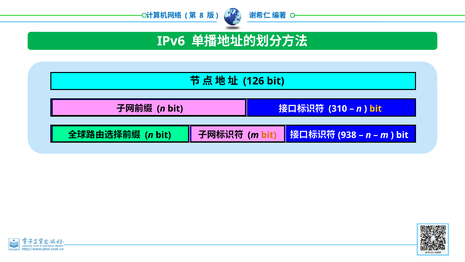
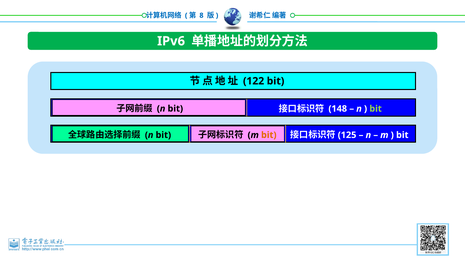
126: 126 -> 122 (254, 81)
310: 310 -> 148 (338, 109)
bit colour: yellow -> light green (376, 109)
938: 938 -> 125 (347, 135)
